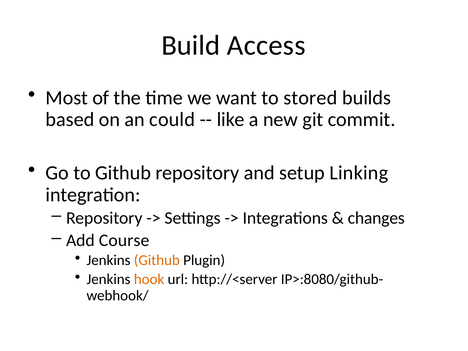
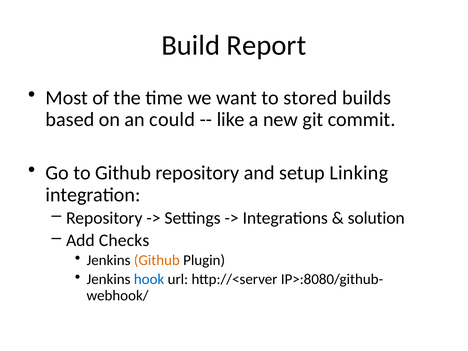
Access: Access -> Report (266, 45)
changes: changes -> solution (376, 218)
Course: Course -> Checks (124, 240)
hook colour: orange -> blue (149, 279)
